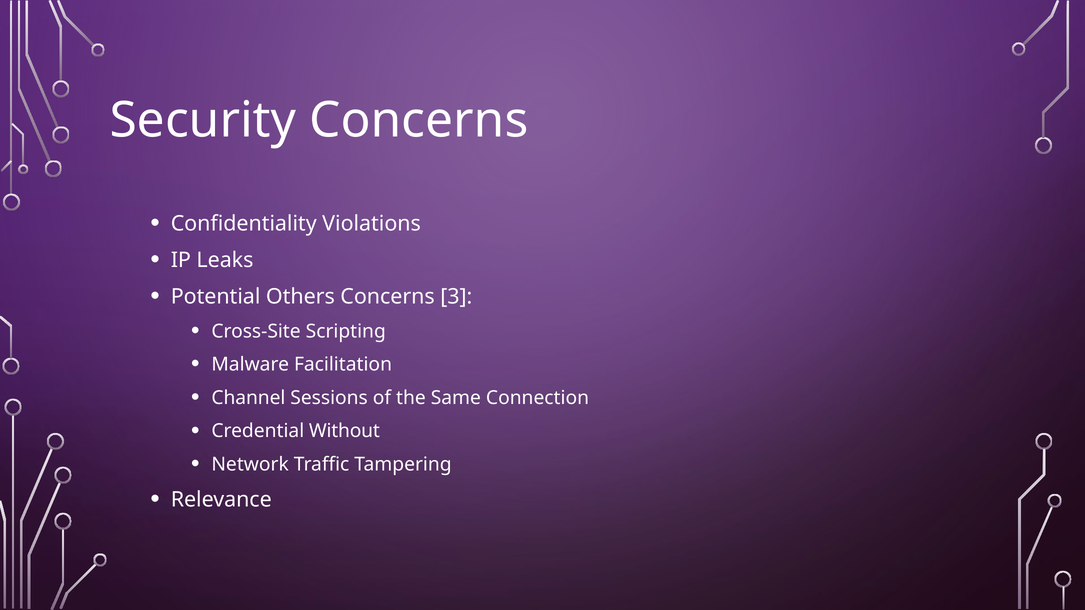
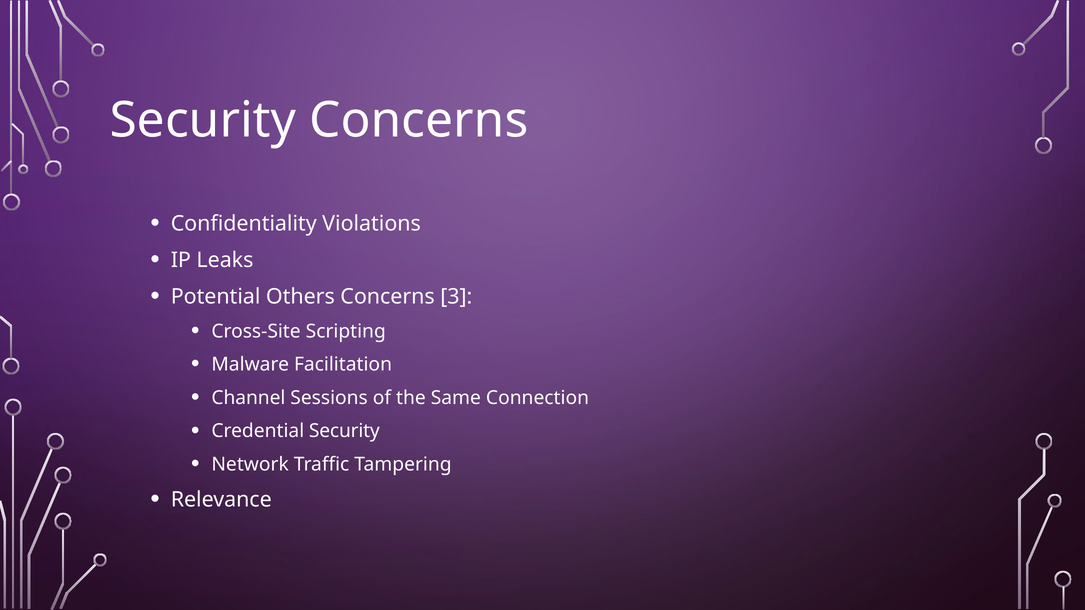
Credential Without: Without -> Security (344, 431)
